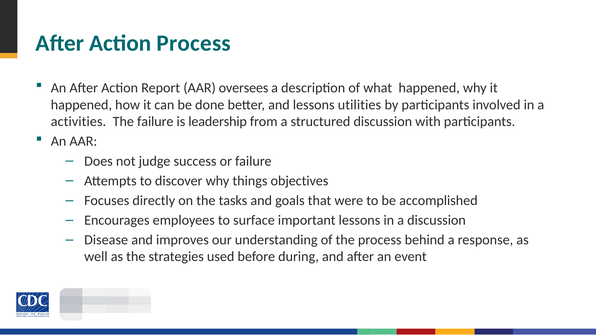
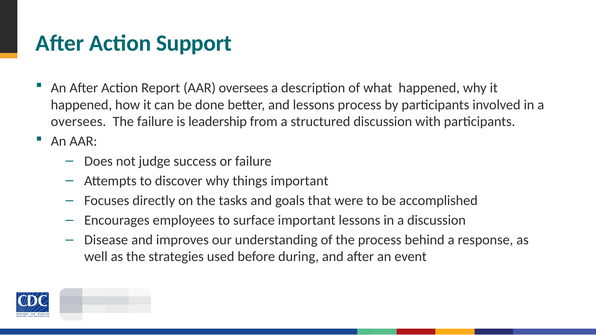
Action Process: Process -> Support (194, 43)
lessons utilities: utilities -> process (360, 105)
activities: activities -> oversees (78, 122)
things objectives: objectives -> important (300, 181)
